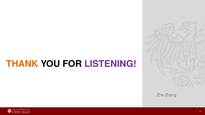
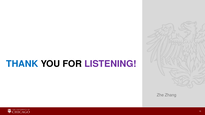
THANK colour: orange -> blue (22, 64)
